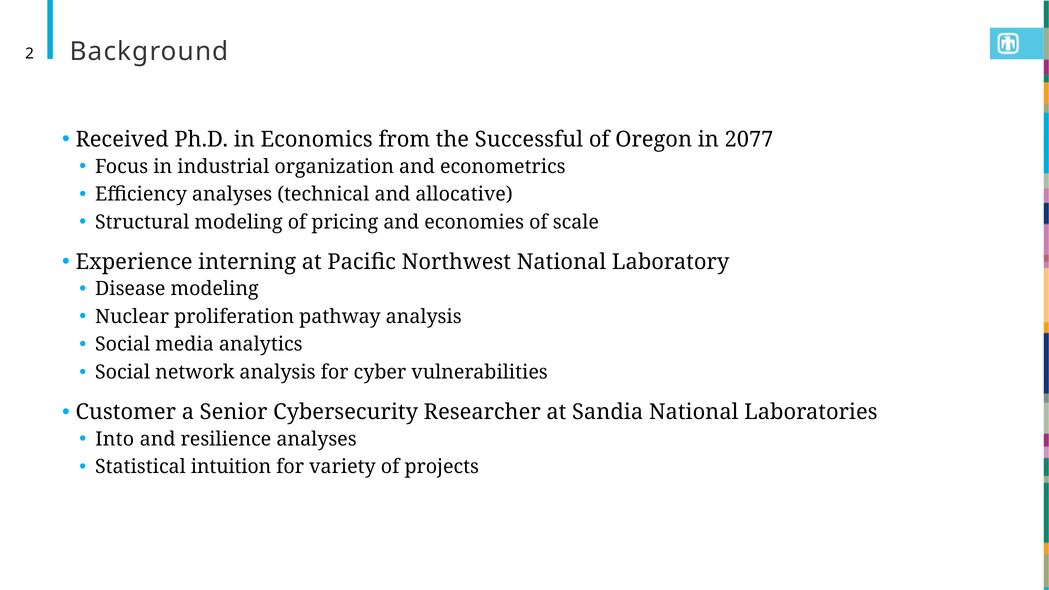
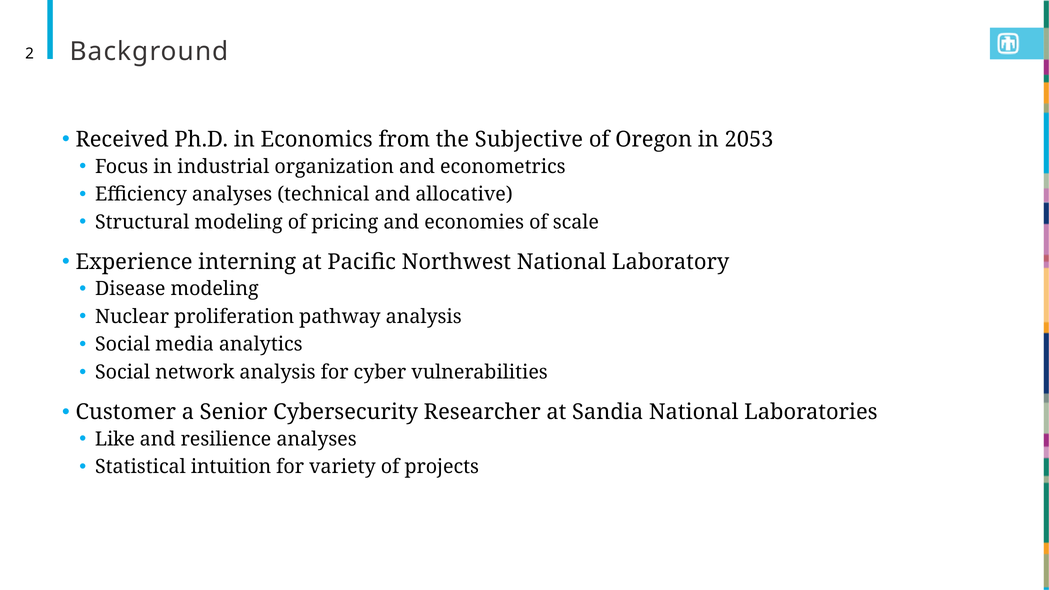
Successful: Successful -> Subjective (529, 140)
2077: 2077 -> 2053 (749, 140)
Into: Into -> Like (115, 439)
